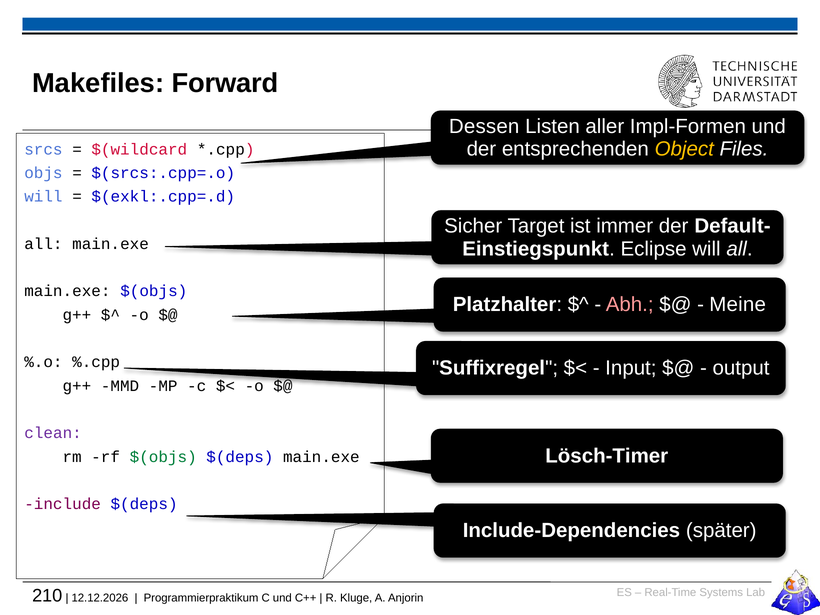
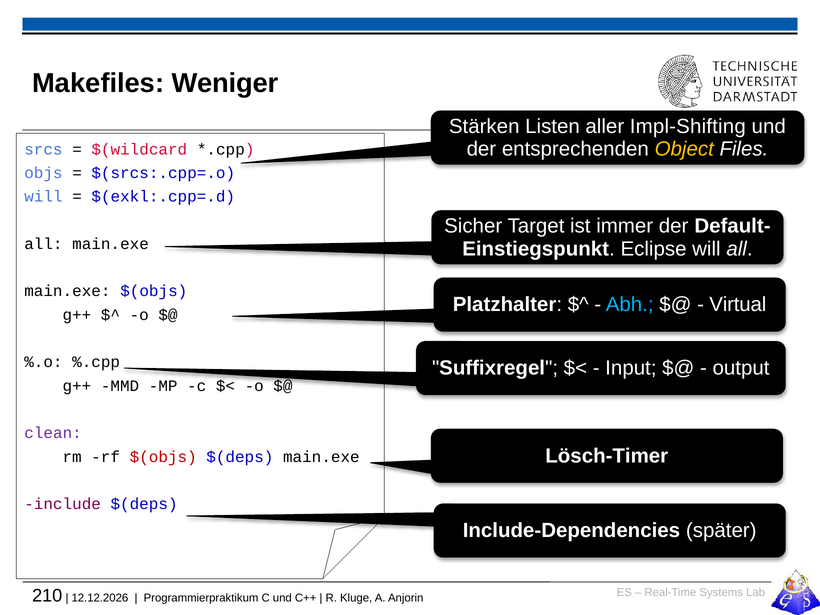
Forward: Forward -> Weniger (225, 83)
Dessen: Dessen -> Stärken (484, 126)
Impl-Formen: Impl-Formen -> Impl-Shifting (688, 126)
Abh colour: pink -> light blue (630, 305)
Meine: Meine -> Virtual (738, 305)
$(objs colour: green -> red (163, 457)
